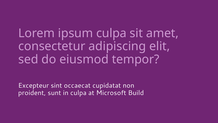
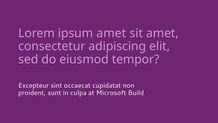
ipsum culpa: culpa -> amet (111, 33)
